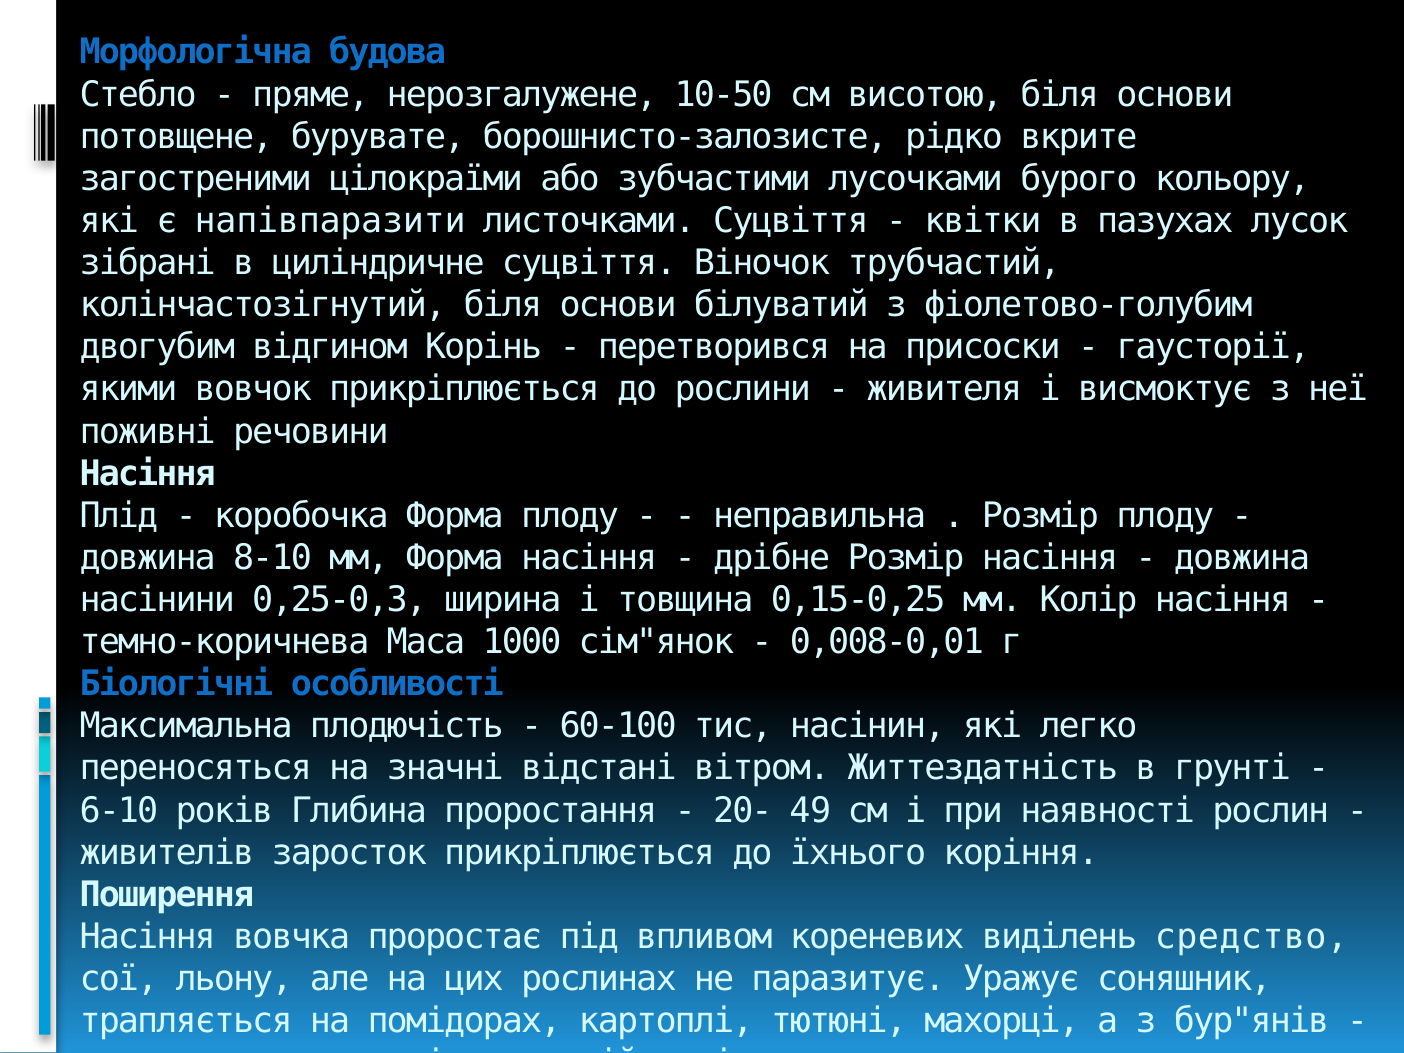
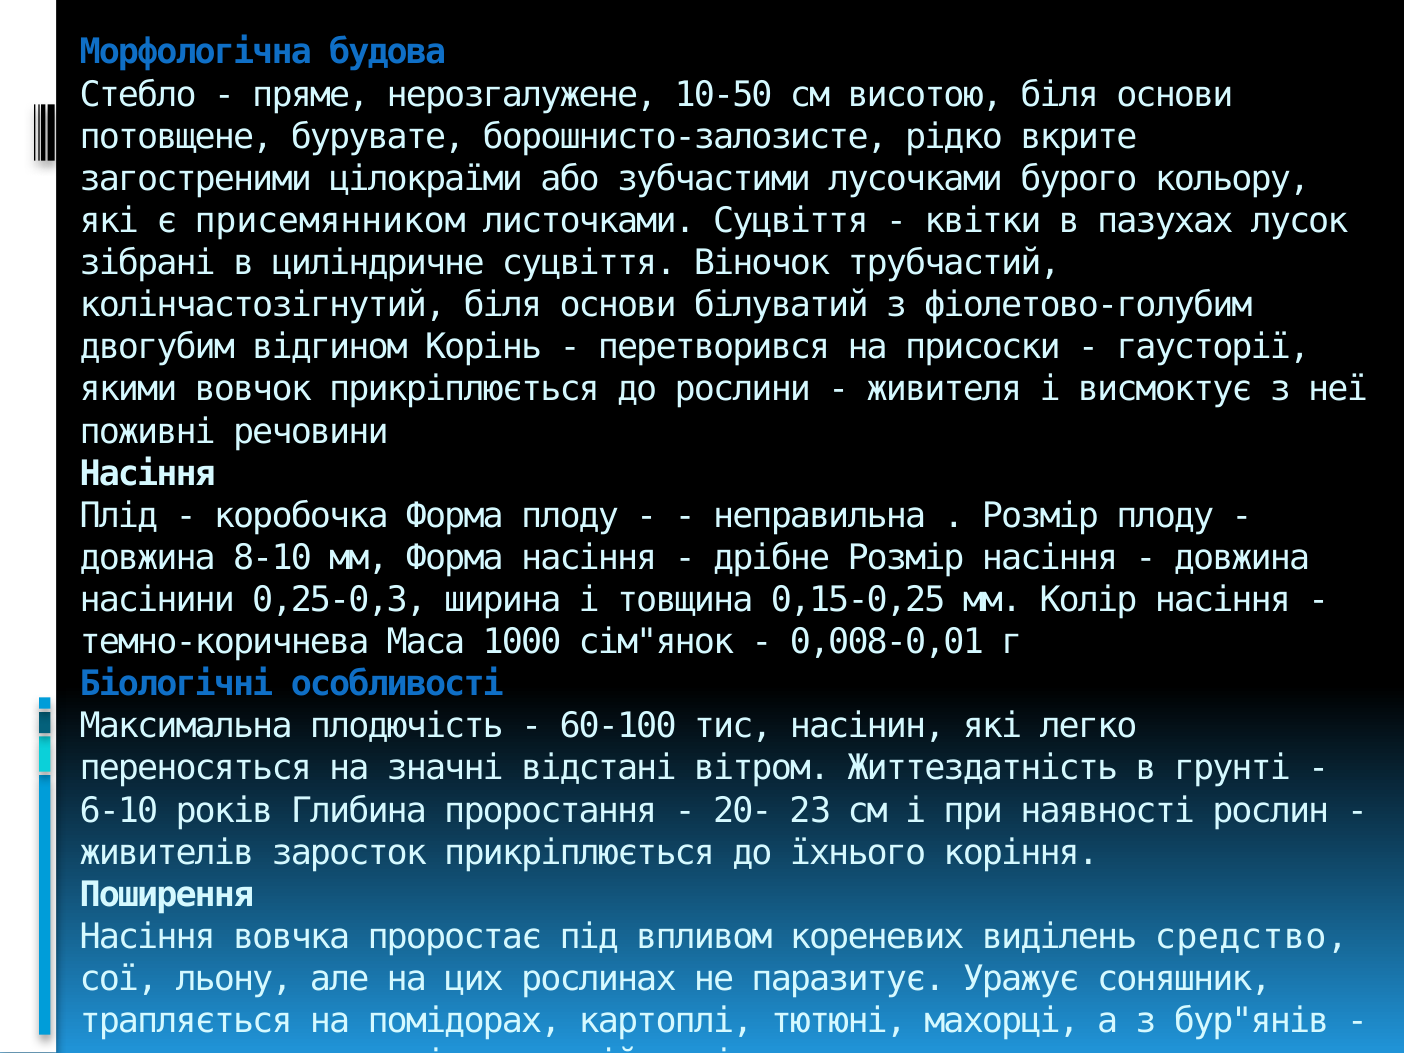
напівпаразити: напівпаразити -> присемянником (330, 221)
49: 49 -> 23 (810, 811)
